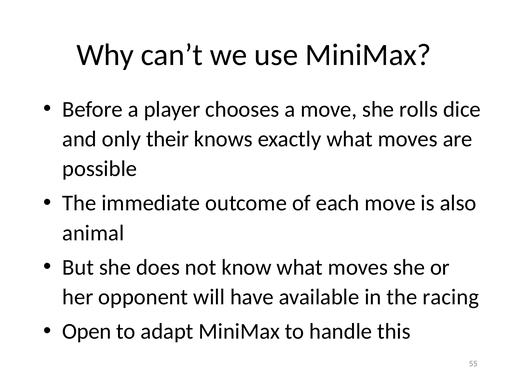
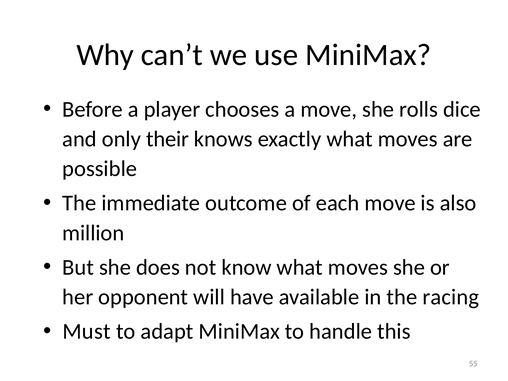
animal: animal -> million (93, 233)
Open: Open -> Must (87, 331)
